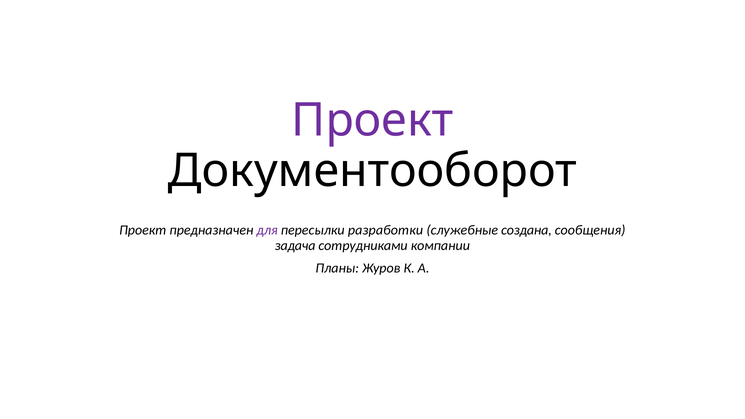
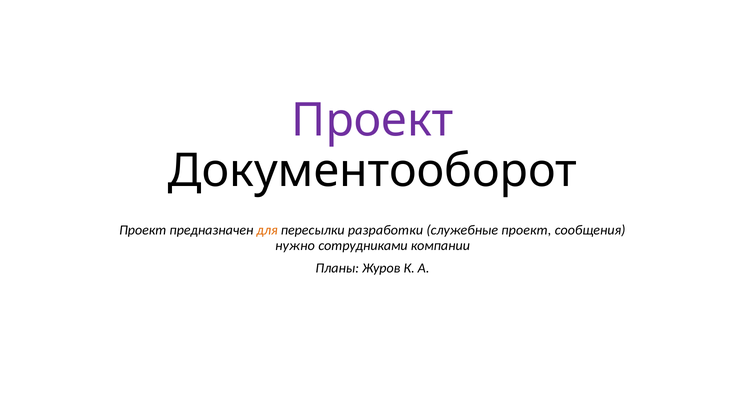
для colour: purple -> orange (267, 230)
служебные создана: создана -> проект (526, 230)
задача: задача -> нужно (295, 245)
